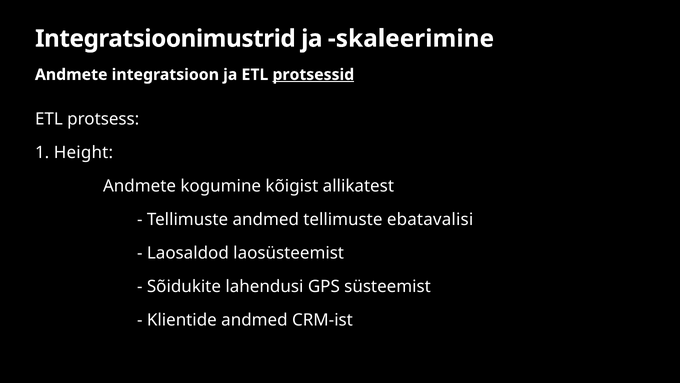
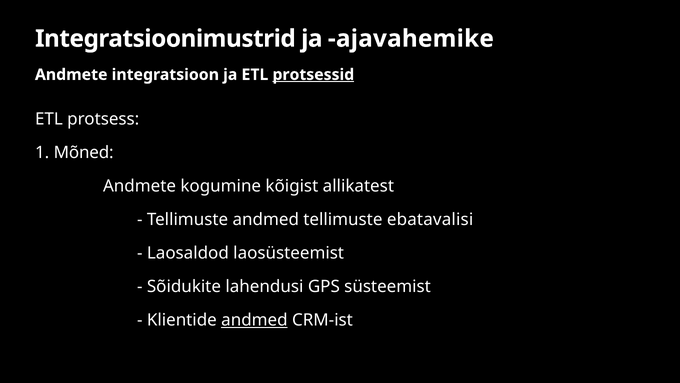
skaleerimine: skaleerimine -> ajavahemike (411, 39)
Height: Height -> Mõned (84, 152)
andmed underline: none -> present (254, 320)
